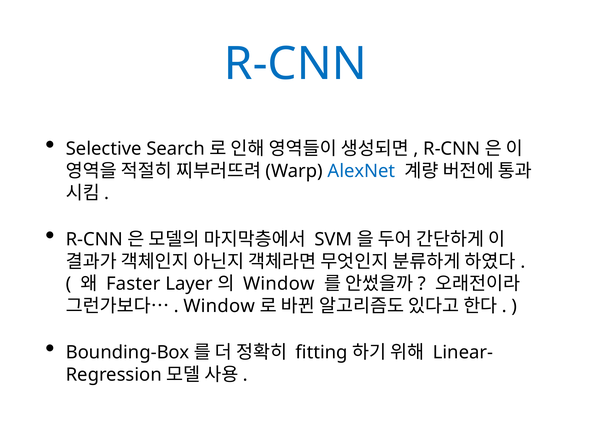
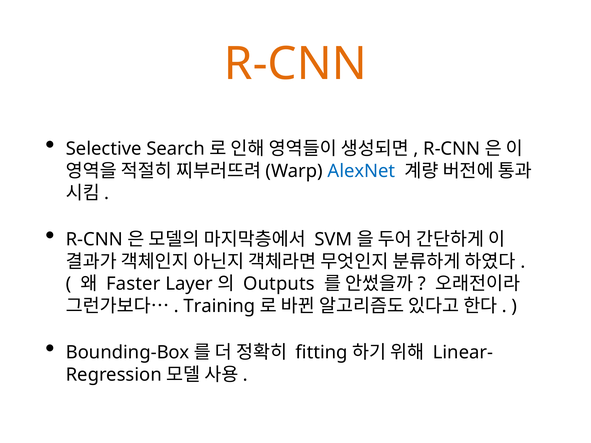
R-CNN colour: blue -> orange (295, 64)
Window: Window -> Outputs (279, 284)
Window: Window -> Training (219, 306)
